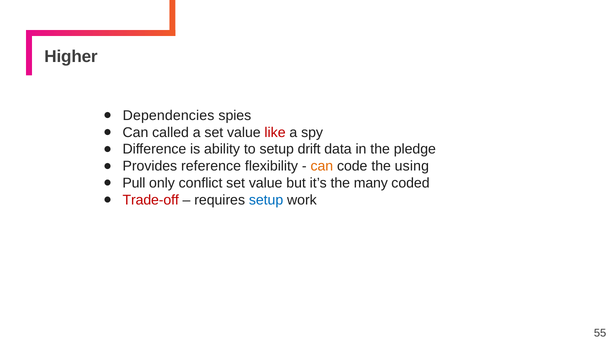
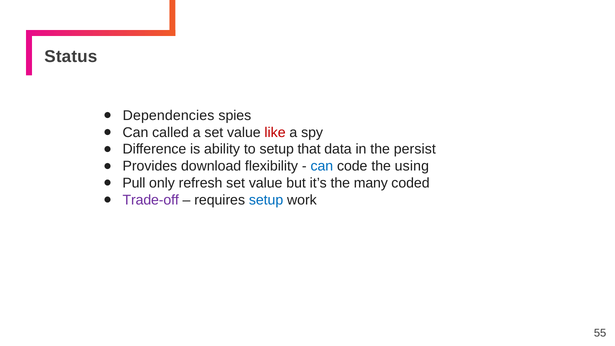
Higher: Higher -> Status (71, 57)
drift: drift -> that (309, 149)
pledge: pledge -> persist (415, 149)
reference: reference -> download (211, 166)
can colour: orange -> blue (322, 166)
conflict: conflict -> refresh (201, 183)
Trade-off colour: red -> purple (151, 200)
